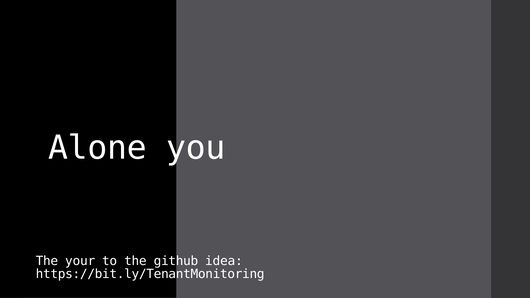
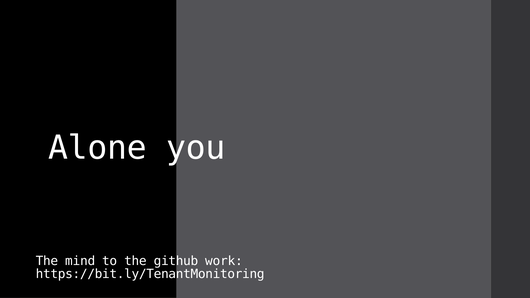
your: your -> mind (80, 261)
idea: idea -> work (224, 261)
